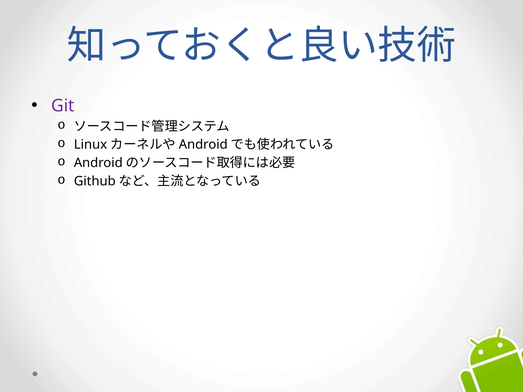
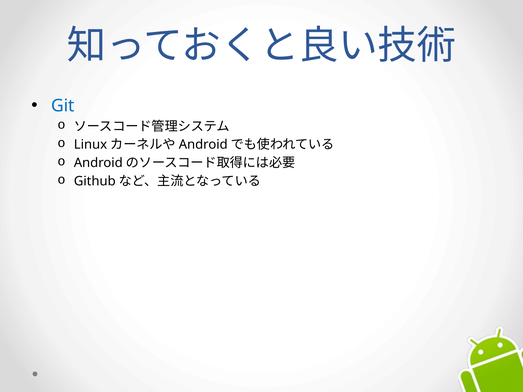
Git colour: purple -> blue (63, 106)
